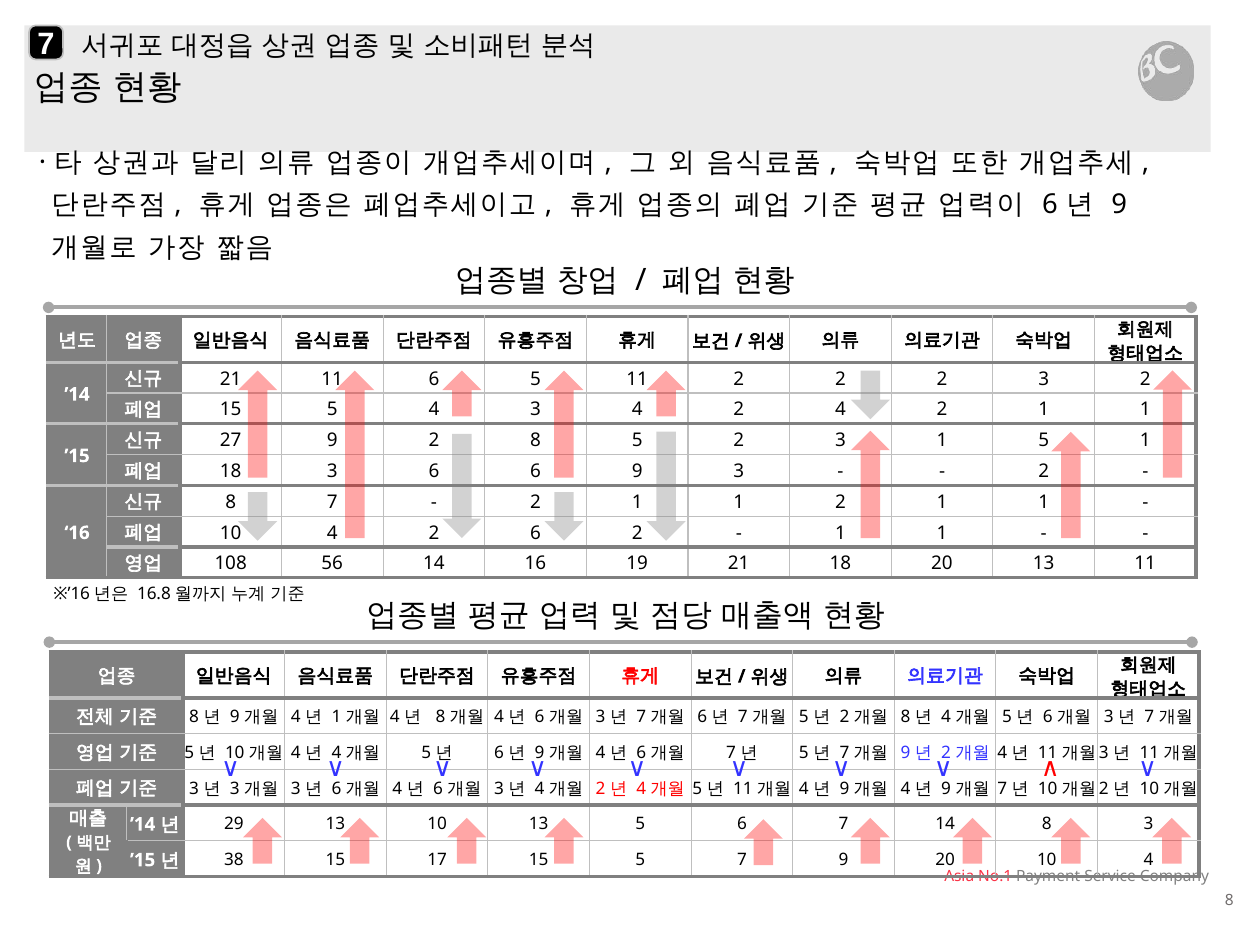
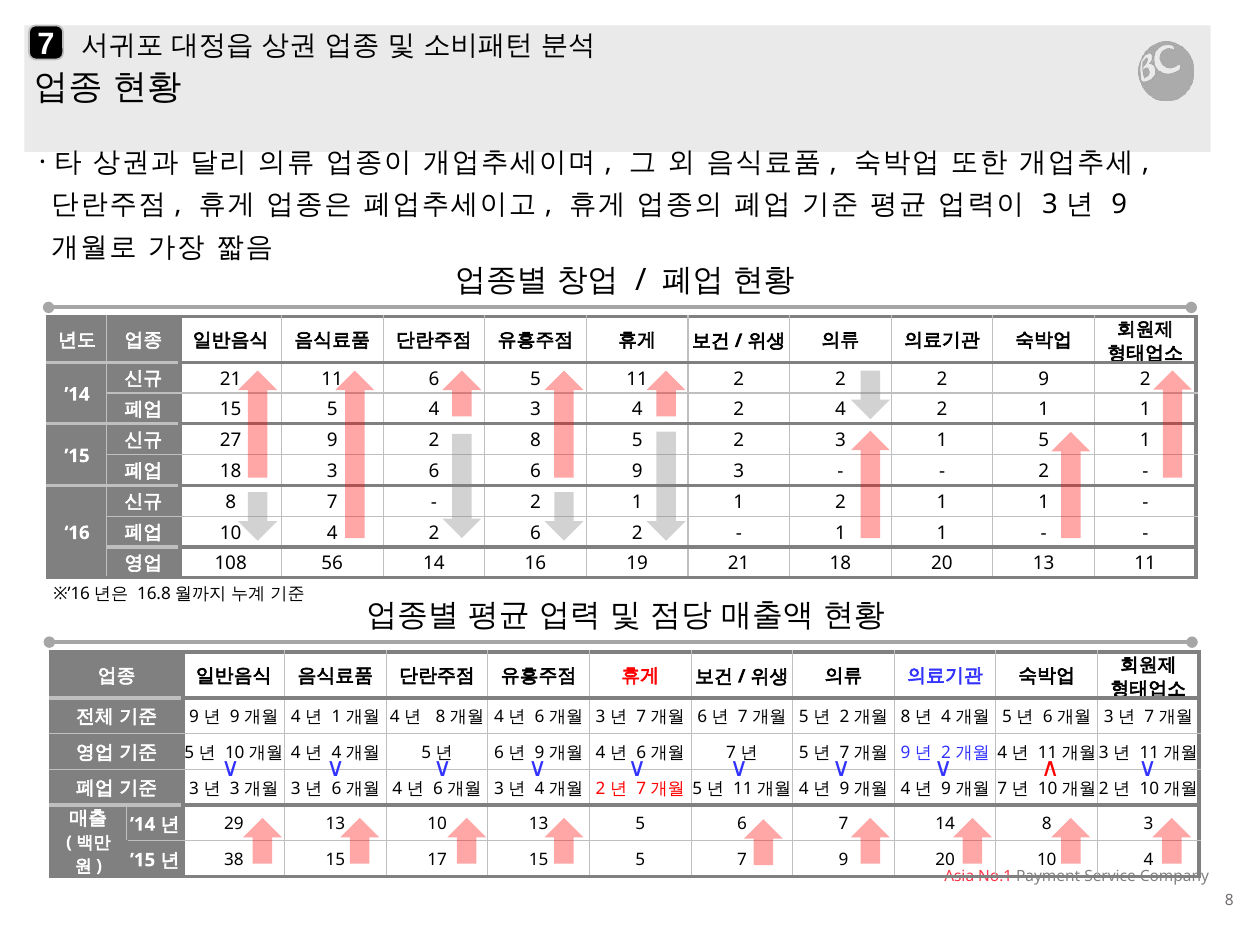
6: 6 -> 3 (1050, 205)
2 2 3: 3 -> 9 (1044, 379)
8: 8 -> 9 (194, 717)
4: 4 -> 7 (641, 789)
